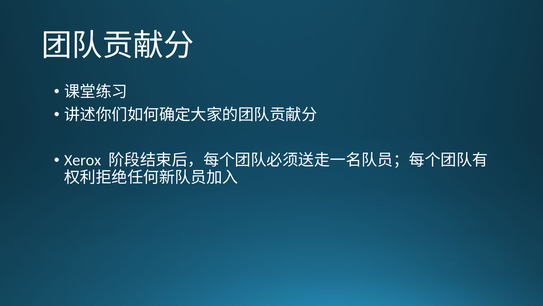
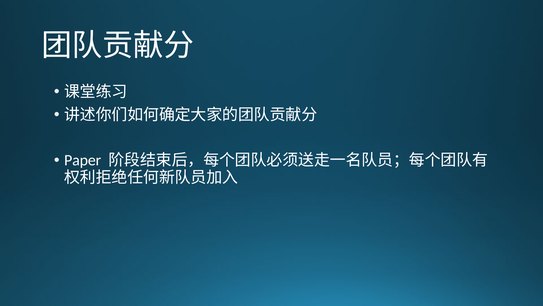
Xerox: Xerox -> Paper (83, 160)
